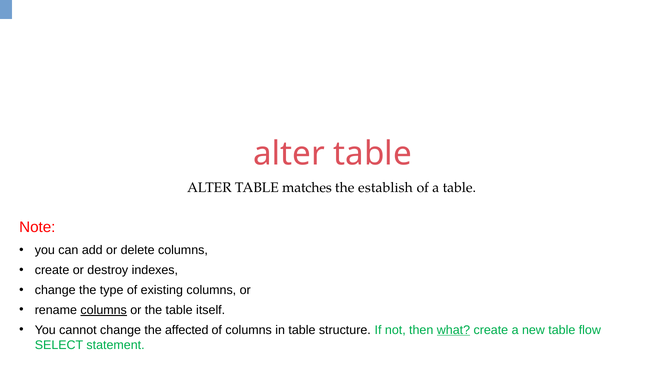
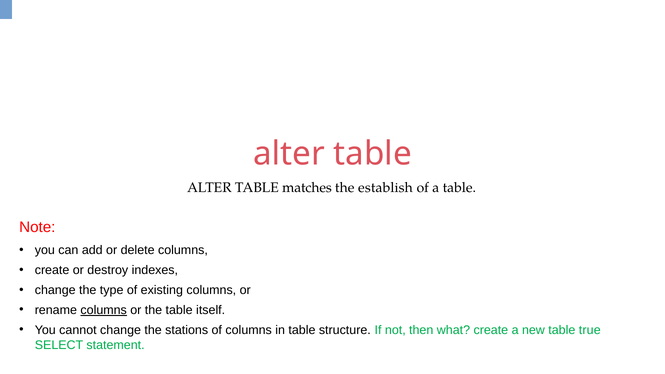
affected: affected -> stations (187, 330)
what underline: present -> none (453, 330)
flow: flow -> true (590, 330)
